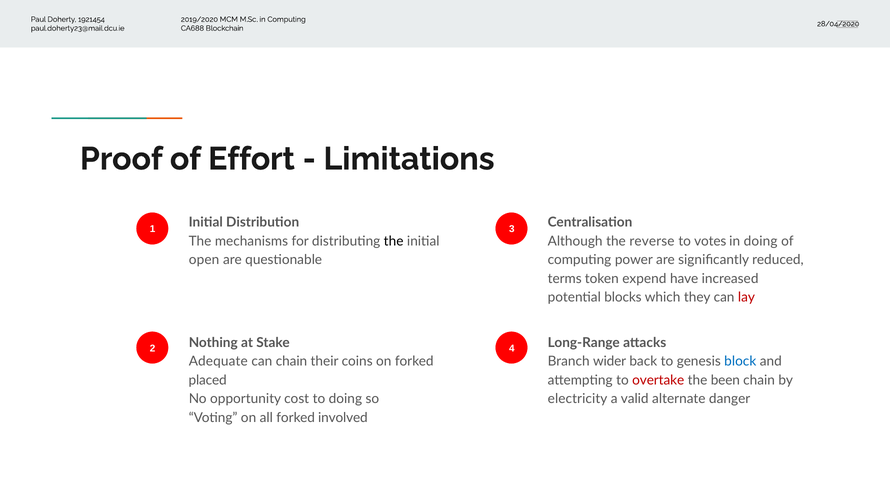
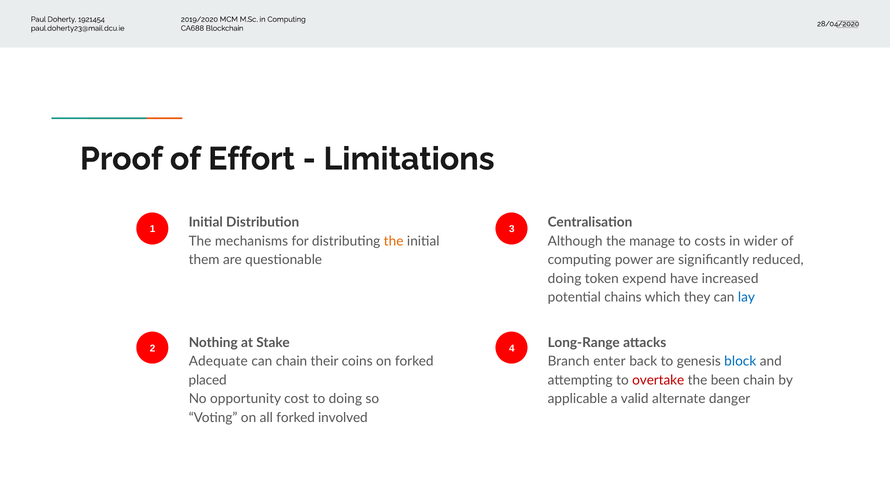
the colour: black -> orange (394, 241)
reverse: reverse -> manage (652, 241)
votes: votes -> costs (710, 241)
in doing: doing -> wider (761, 241)
open: open -> them (204, 260)
terms: terms -> doing (565, 278)
blocks: blocks -> chains (623, 297)
lay colour: red -> blue (746, 297)
wider: wider -> enter (609, 361)
electricity: electricity -> applicable (578, 399)
